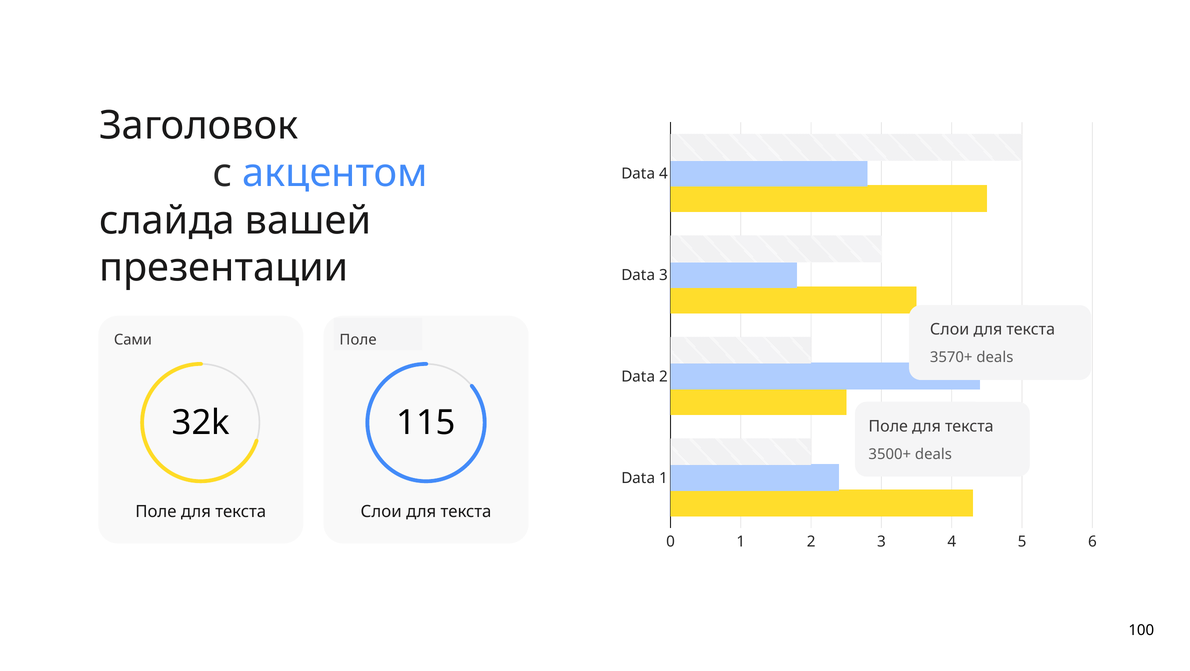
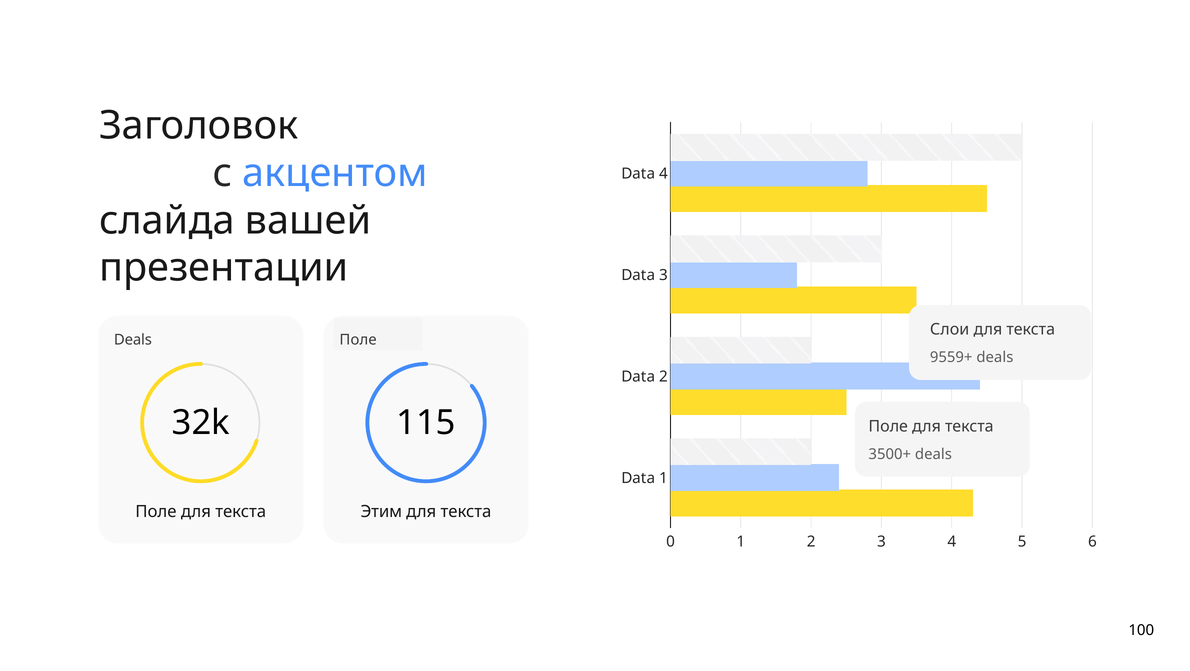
Сами: Сами -> Deals (133, 339)
3570+: 3570+ -> 9559+ (951, 357)
Слои: Слои -> Этим (381, 511)
